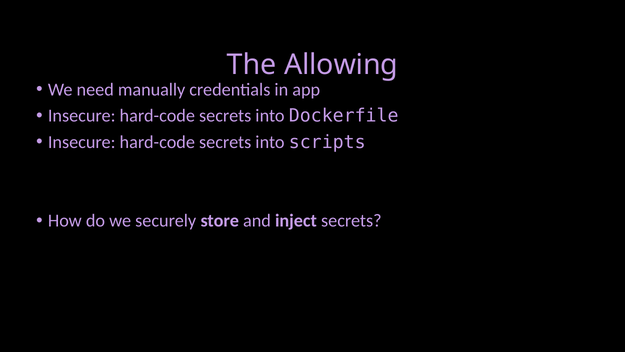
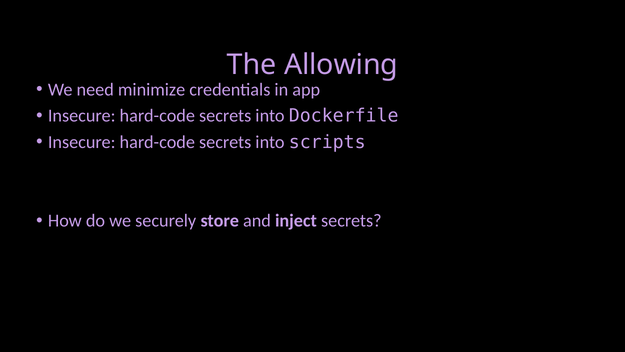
manually: manually -> minimize (152, 90)
